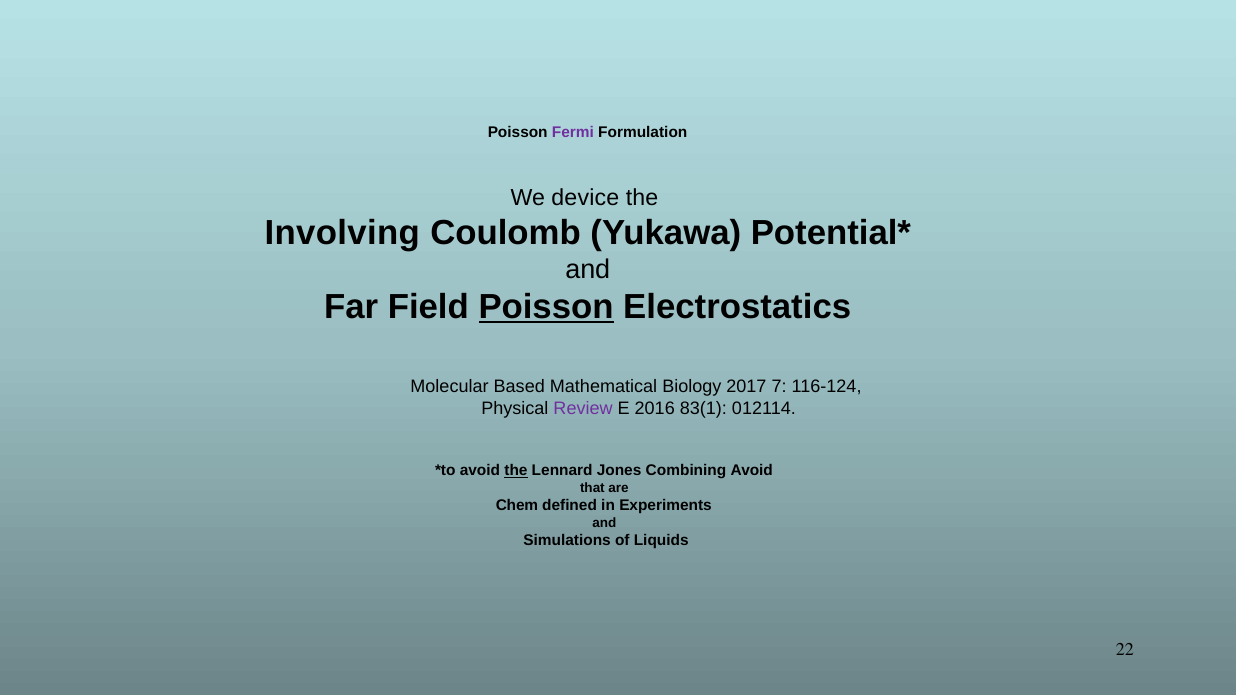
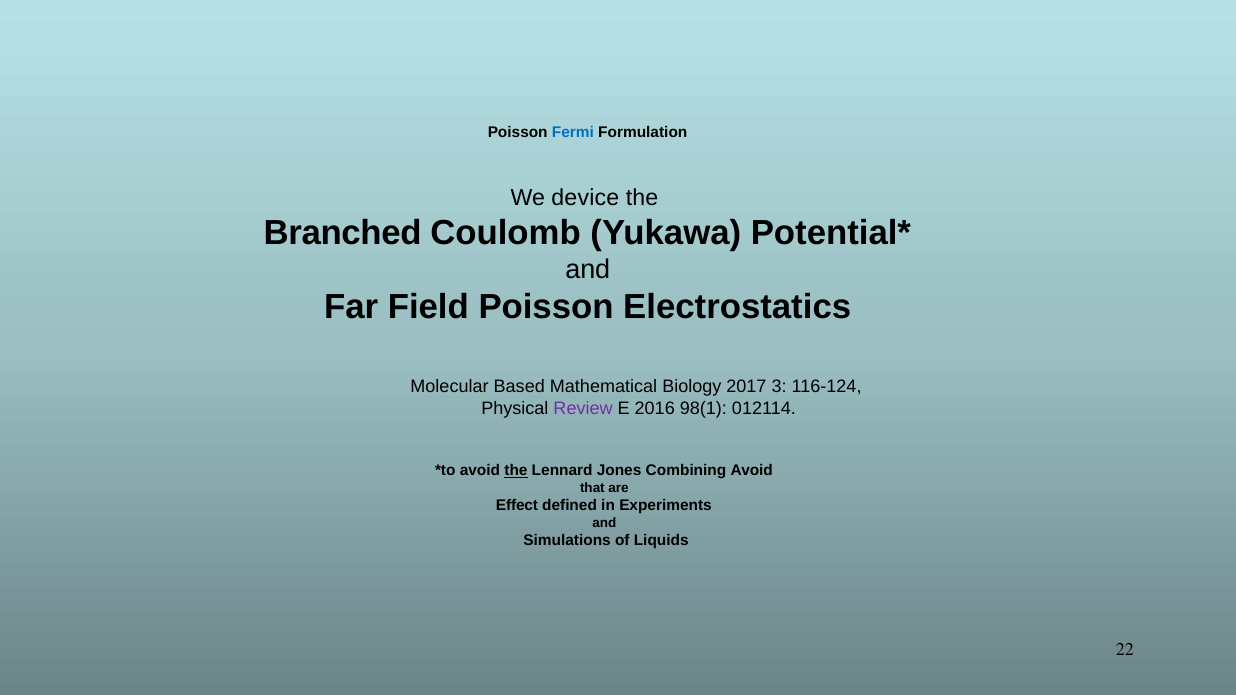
Fermi colour: purple -> blue (573, 132)
Involving: Involving -> Branched (343, 233)
Poisson underline: present -> none (546, 307)
7: 7 -> 3 (779, 387)
83(1: 83(1 -> 98(1 (703, 408)
Chem: Chem -> Effect (517, 506)
